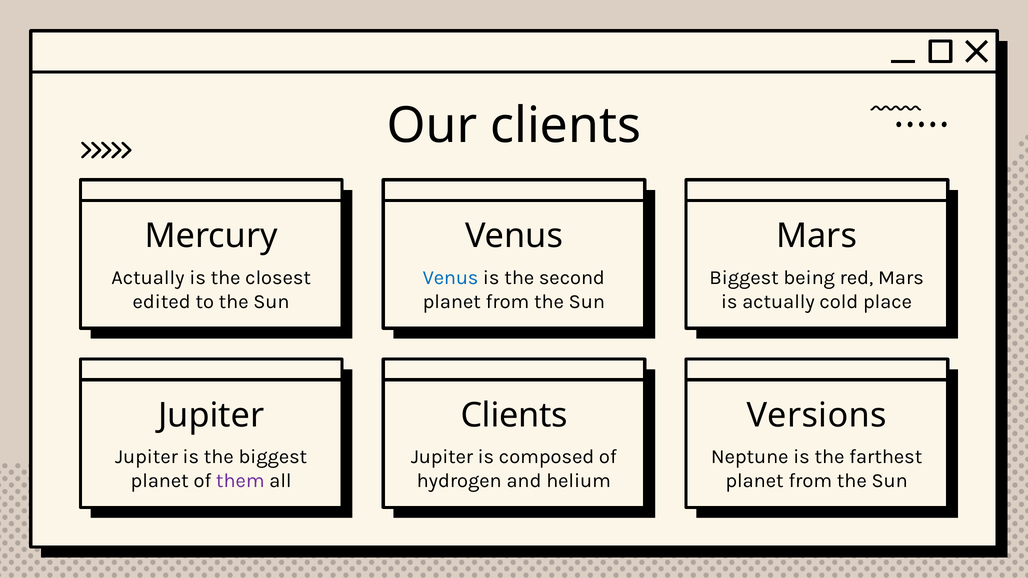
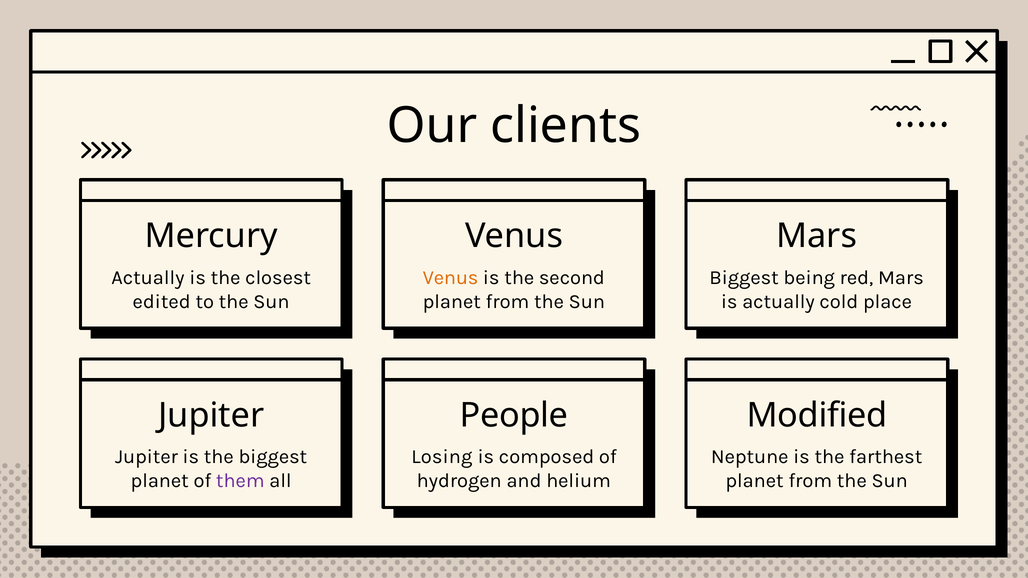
Venus colour: blue -> orange (451, 278)
Clients: Clients -> People (514, 416)
Versions: Versions -> Modified (817, 416)
Jupiter: Jupiter -> Losing (442, 457)
